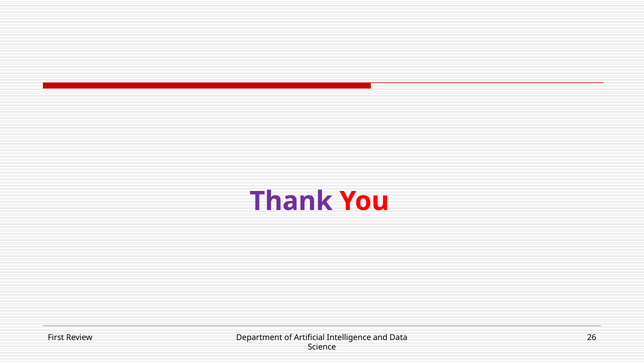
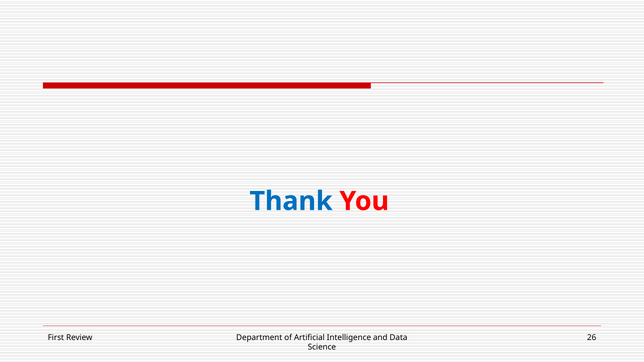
Thank colour: purple -> blue (291, 201)
